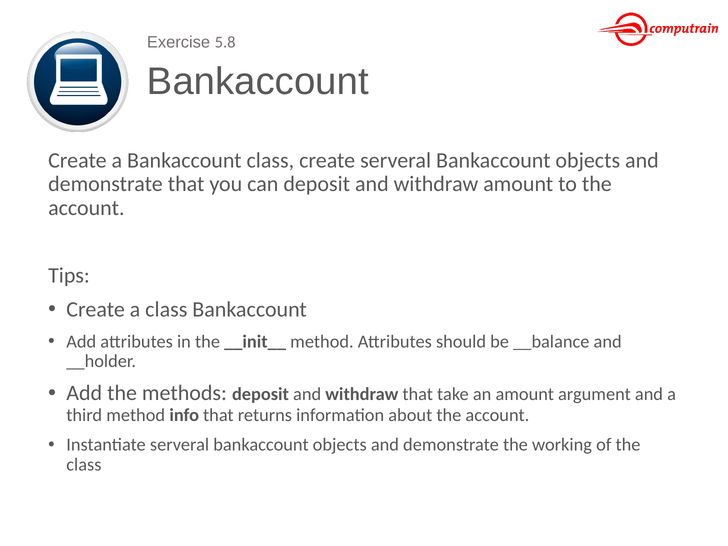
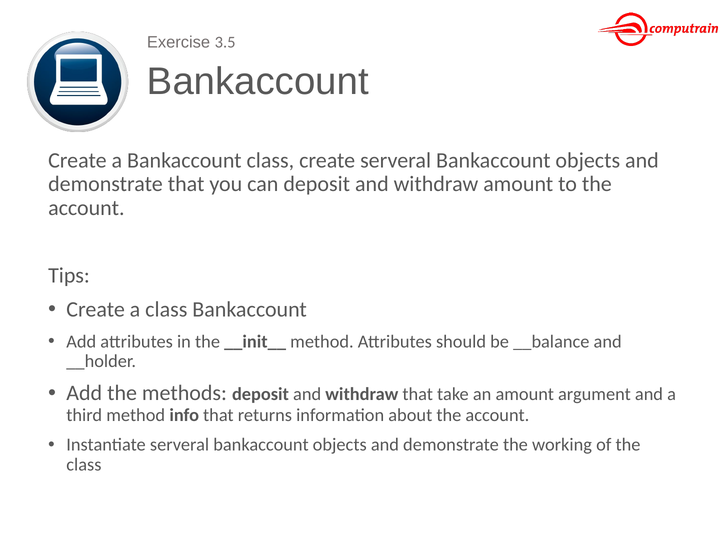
5.8: 5.8 -> 3.5 (225, 42)
